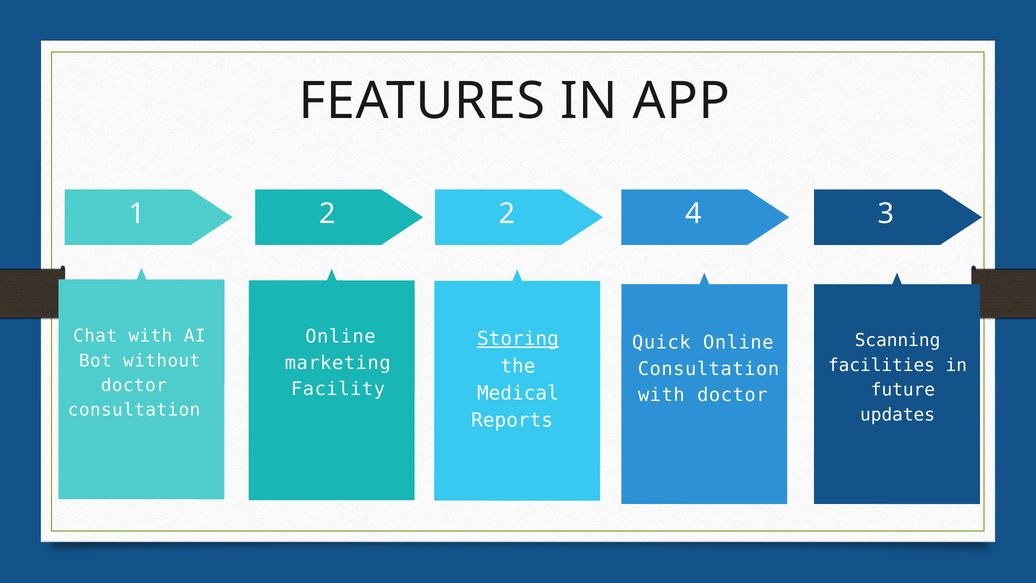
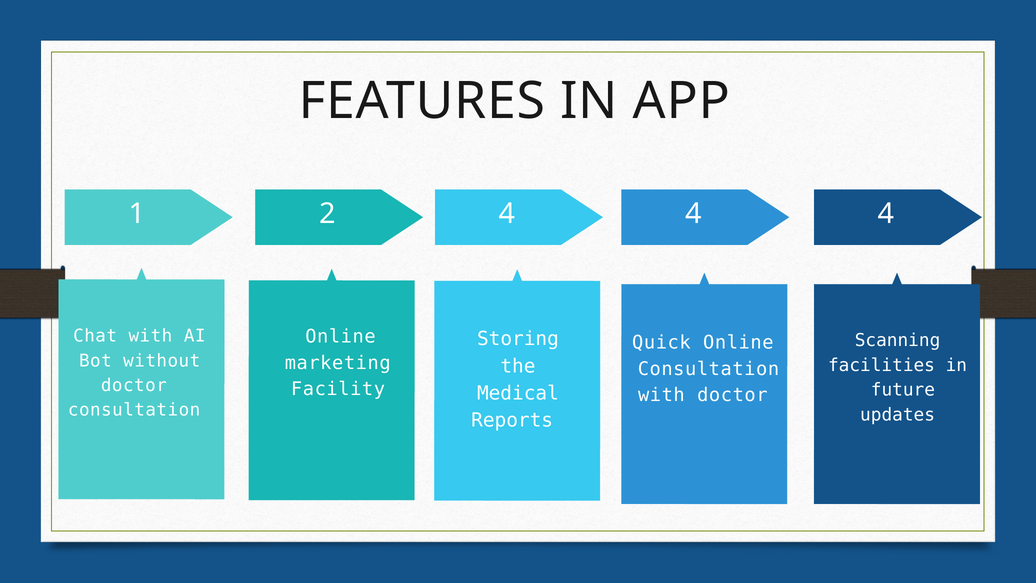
2 2: 2 -> 4 (507, 214)
3: 3 -> 4 (886, 214)
Storing underline: present -> none (518, 339)
